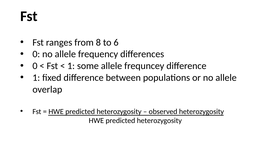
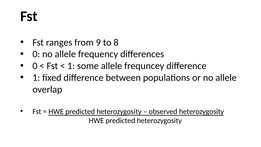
8: 8 -> 9 (98, 42)
6: 6 -> 8 (116, 42)
